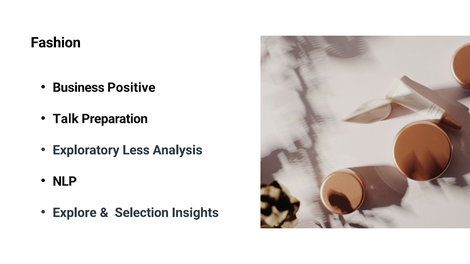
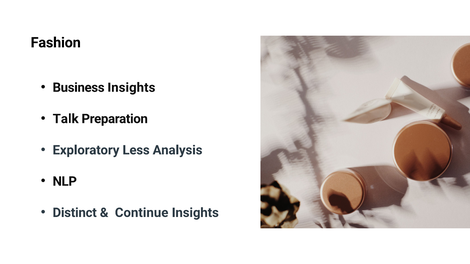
Business Positive: Positive -> Insights (131, 88)
Explore: Explore -> Distinct (75, 213)
Selection: Selection -> Continue (142, 213)
